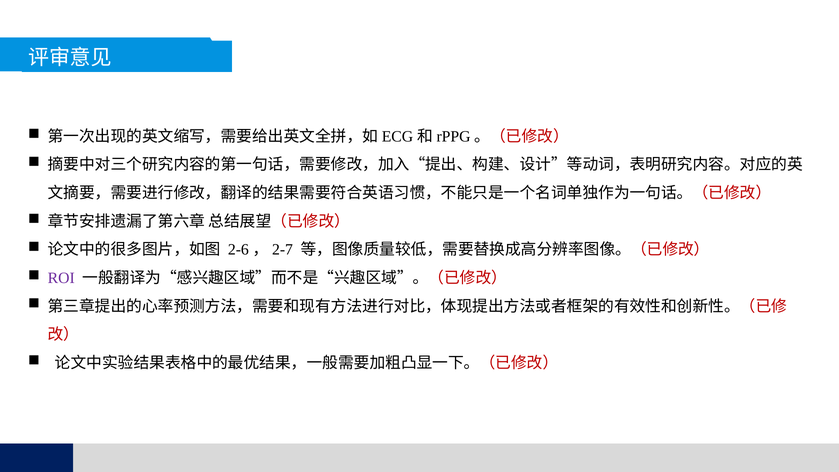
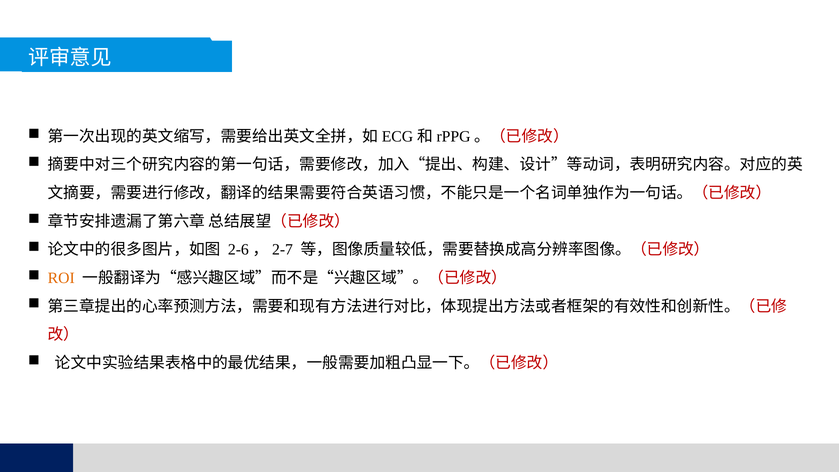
ROI colour: purple -> orange (61, 278)
